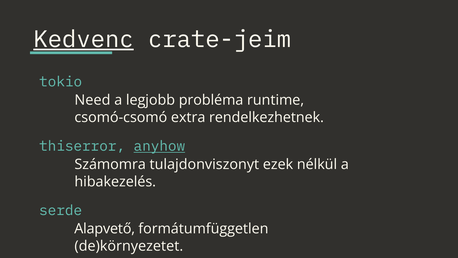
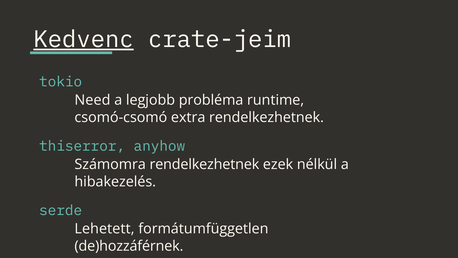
anyhow underline: present -> none (159, 146)
Számomra tulajdonviszonyt: tulajdonviszonyt -> rendelkezhetnek (204, 164)
Alapvető: Alapvető -> Lehetett (105, 228)
de)környezetet: de)környezetet -> de)hozzáférnek (129, 246)
